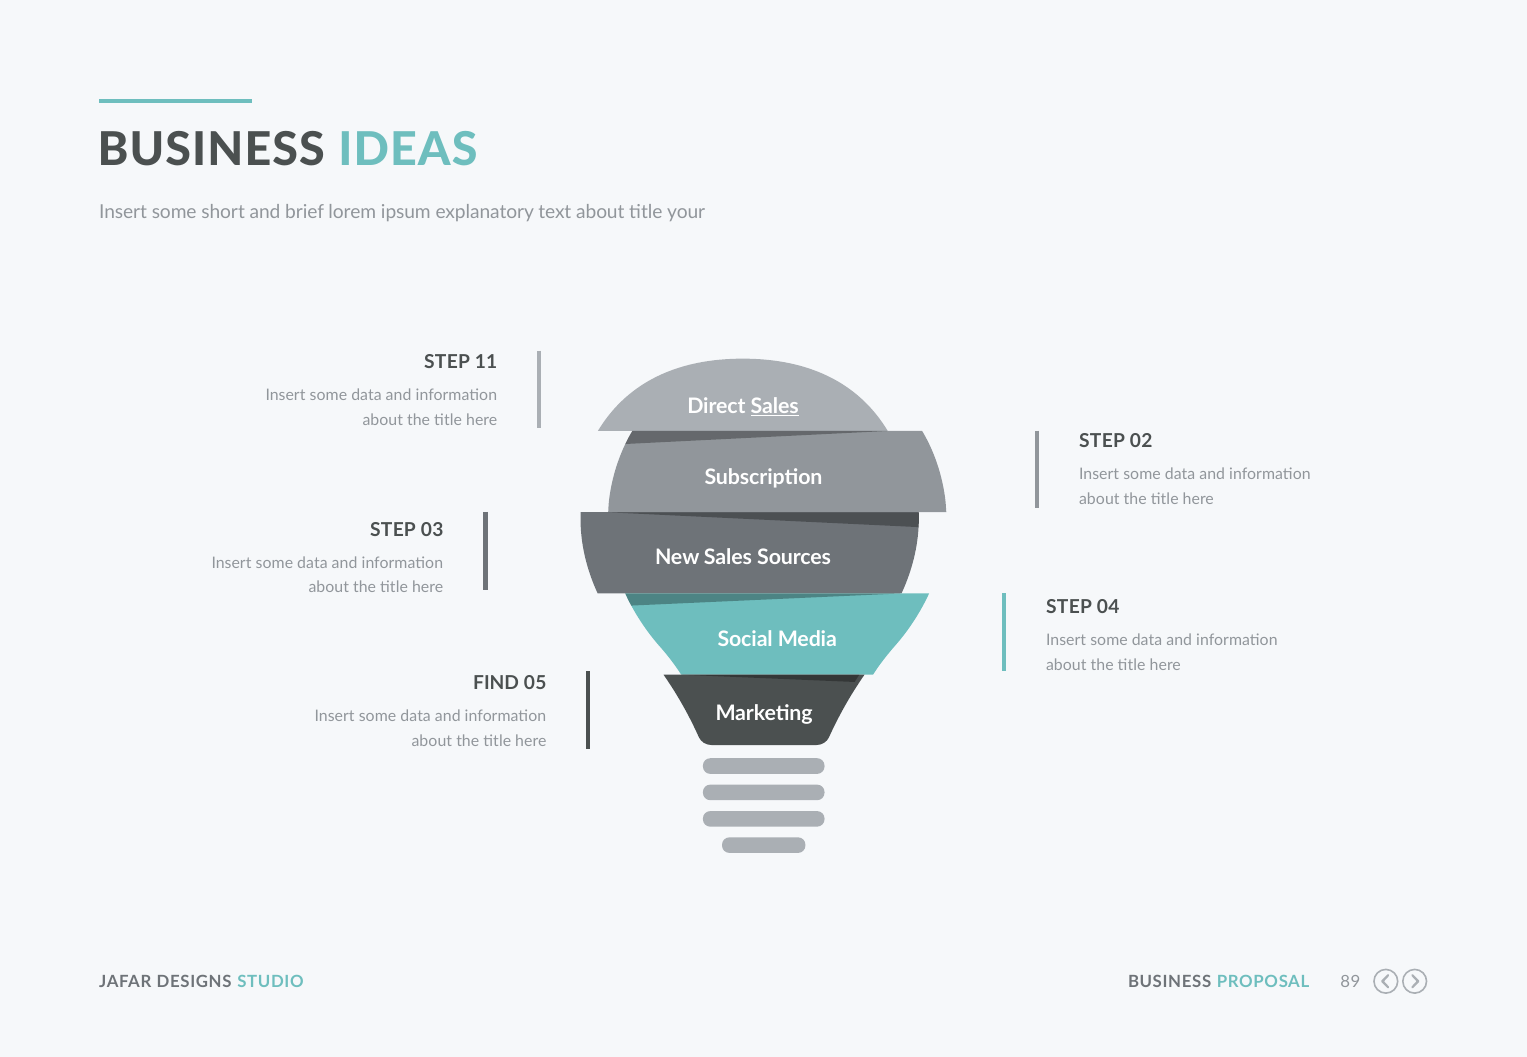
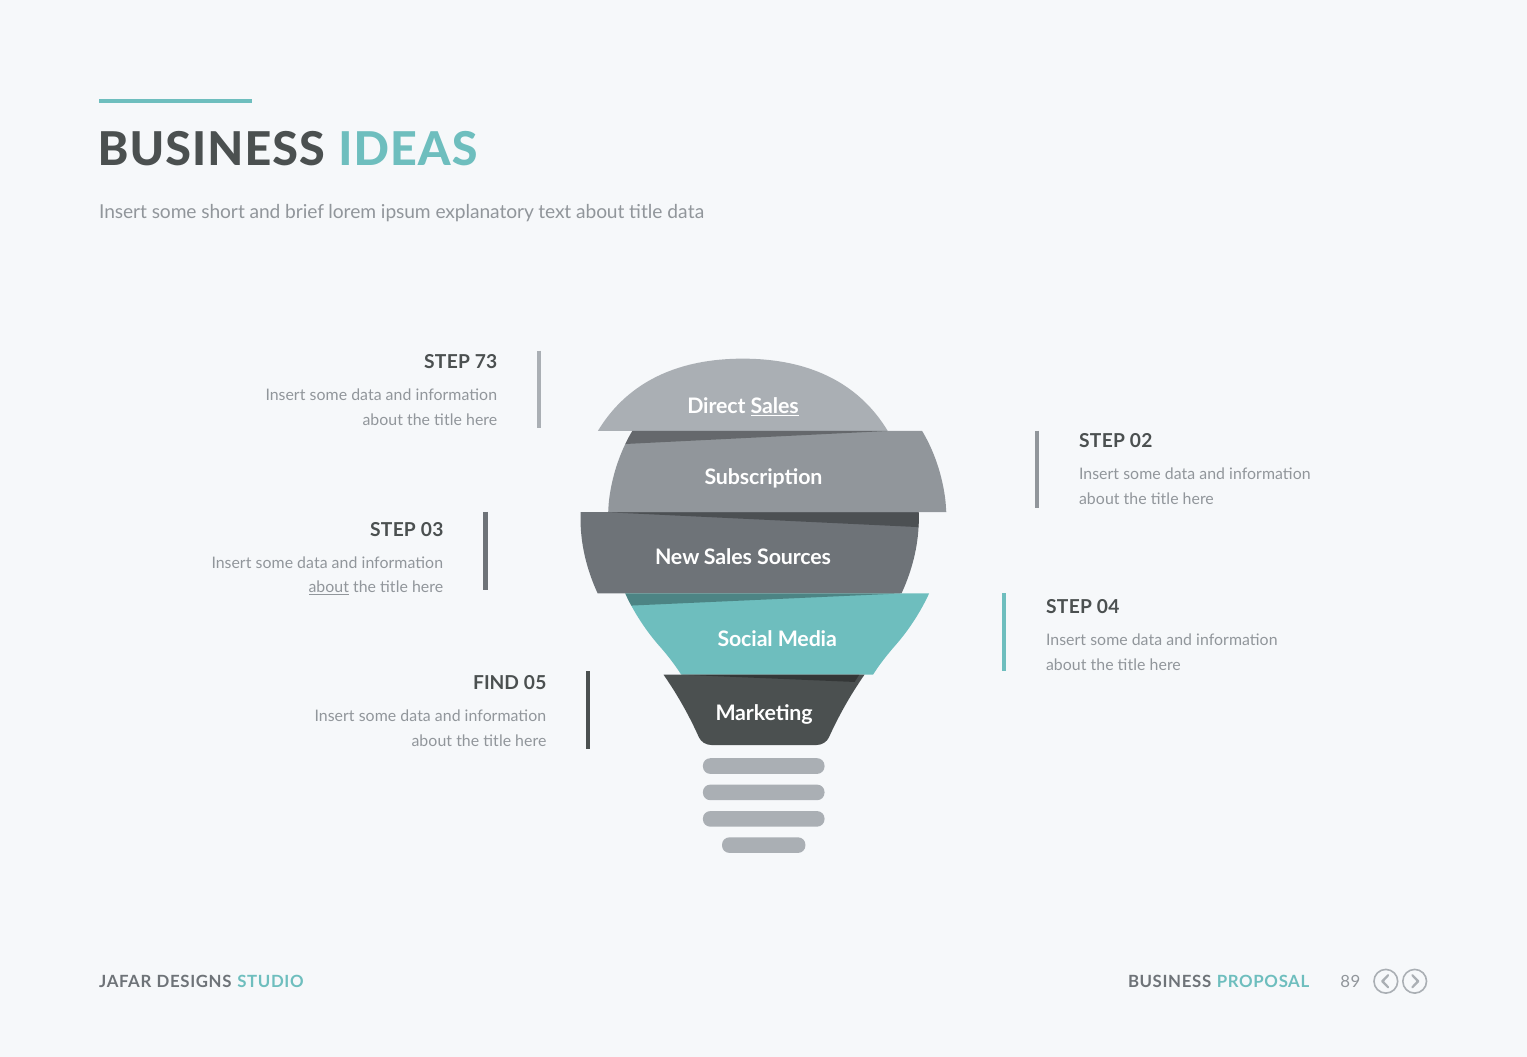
title your: your -> data (686, 212)
11: 11 -> 73 (486, 362)
about underline: none -> present (329, 588)
